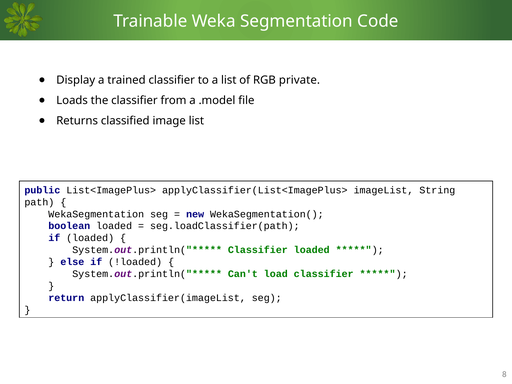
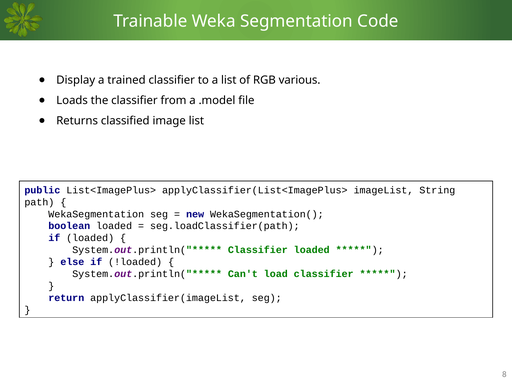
private: private -> various (300, 80)
